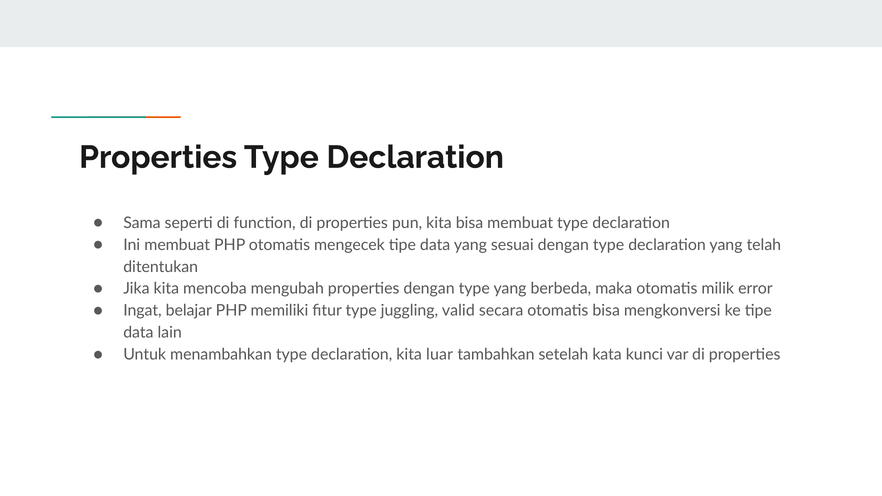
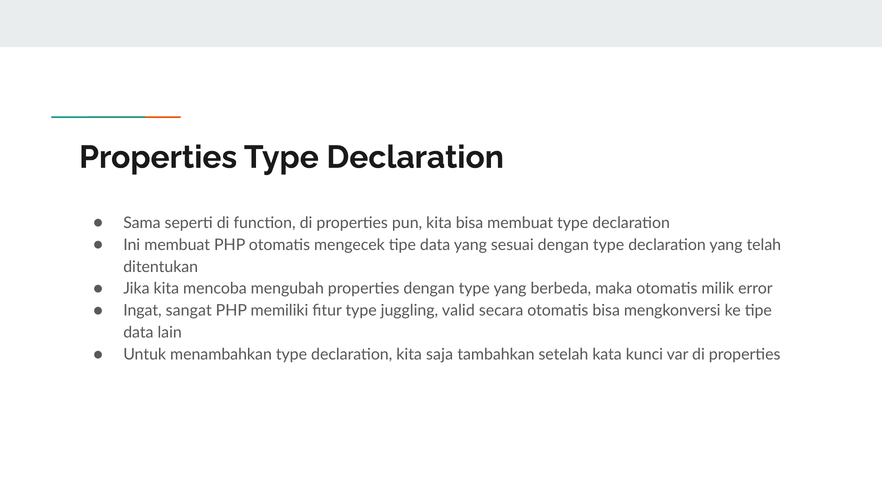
belajar: belajar -> sangat (189, 311)
luar: luar -> saja (440, 355)
